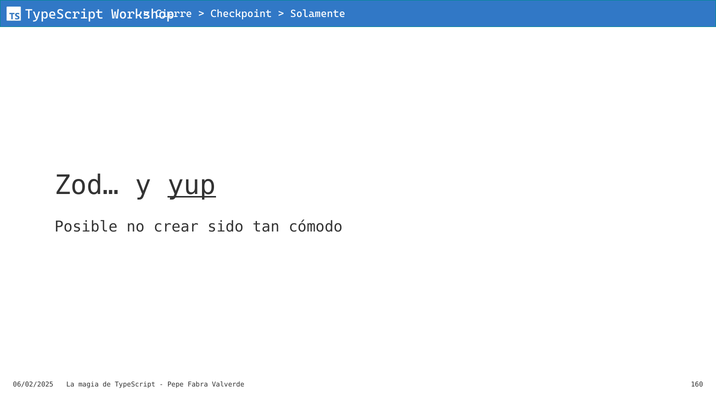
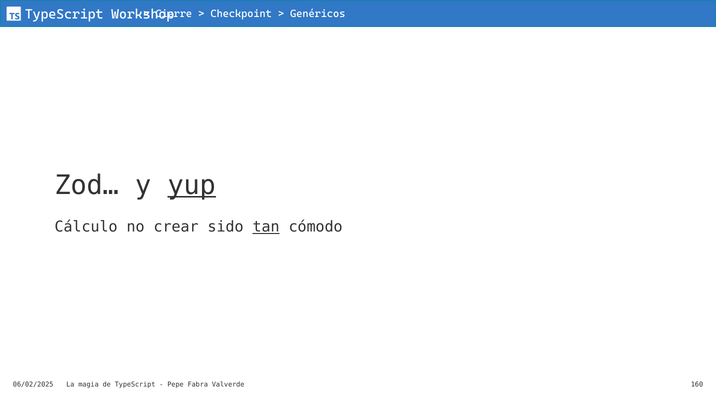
Solamente: Solamente -> Genéricos (318, 14)
Posible: Posible -> Cálculo (86, 227)
tan underline: none -> present (266, 227)
